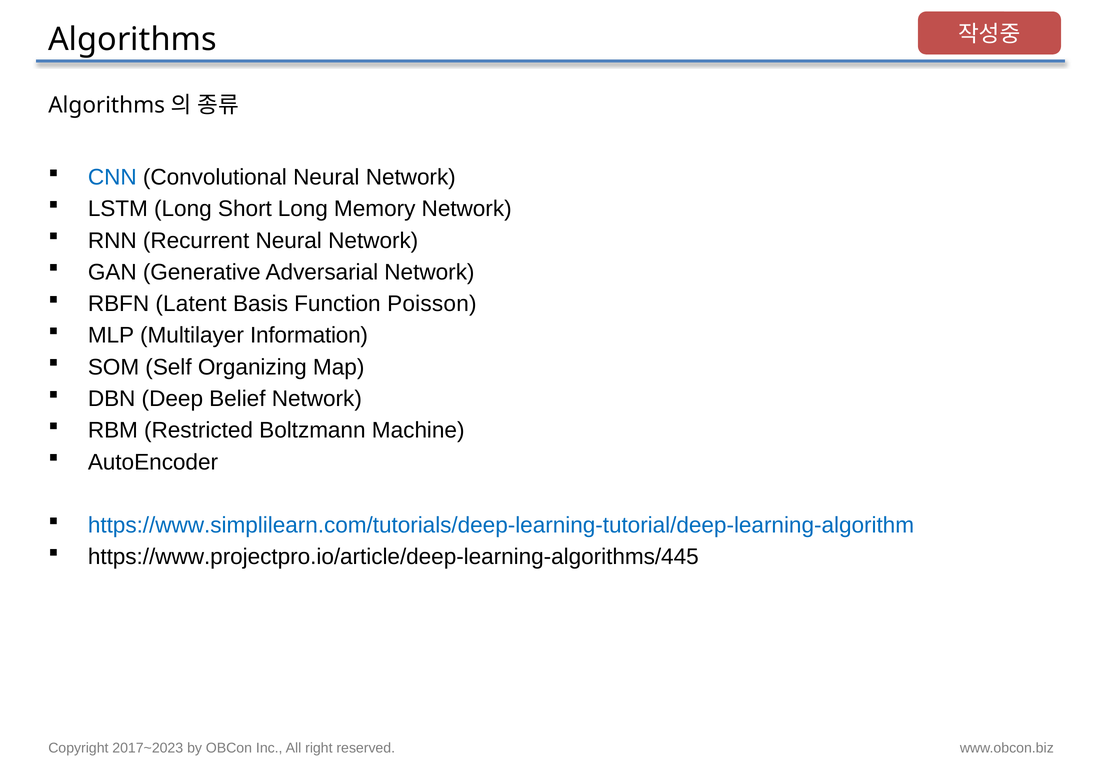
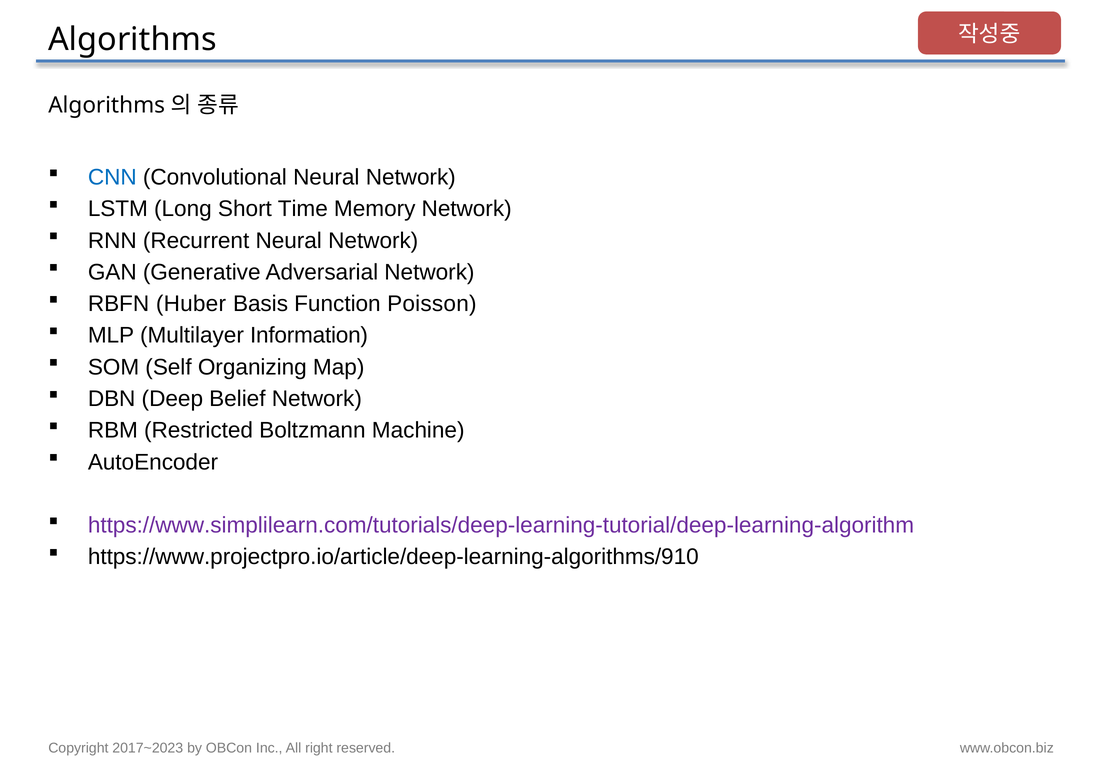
Short Long: Long -> Time (303, 209)
Latent: Latent -> Huber (191, 304)
https://www.simplilearn.com/tutorials/deep-learning-tutorial/deep-learning-algorithm colour: blue -> purple (501, 525)
https://www.projectpro.io/article/deep-learning-algorithms/445: https://www.projectpro.io/article/deep-learning-algorithms/445 -> https://www.projectpro.io/article/deep-learning-algorithms/910 (393, 557)
